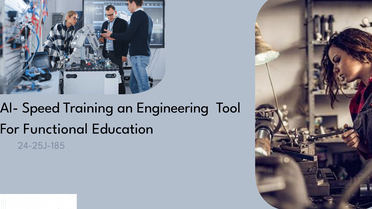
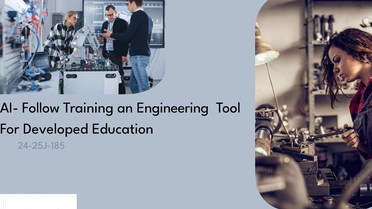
Speed: Speed -> Follow (41, 108)
Functional: Functional -> Developed (56, 129)
